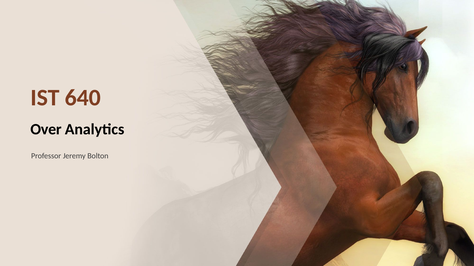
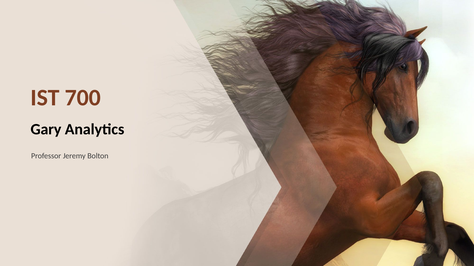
640: 640 -> 700 (83, 98)
Over: Over -> Gary (46, 129)
